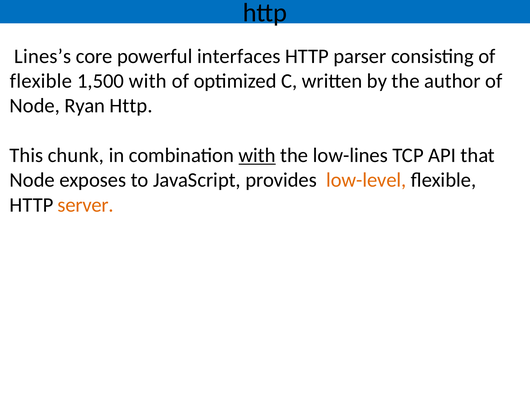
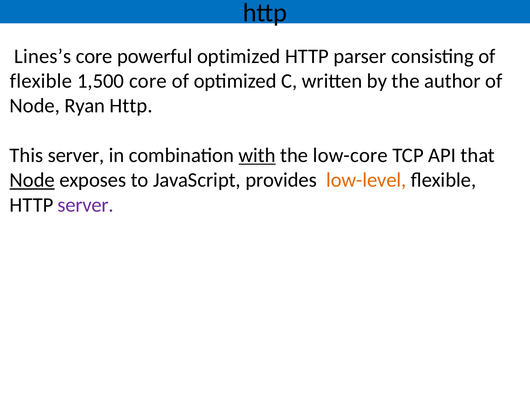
powerful interfaces: interfaces -> optimized (239, 56)
1,500 with: with -> core (148, 81)
This chunk: chunk -> server (76, 155)
low-lines: low-lines -> low-core (350, 155)
Node underline: none -> present (32, 180)
server colour: orange -> purple (86, 205)
